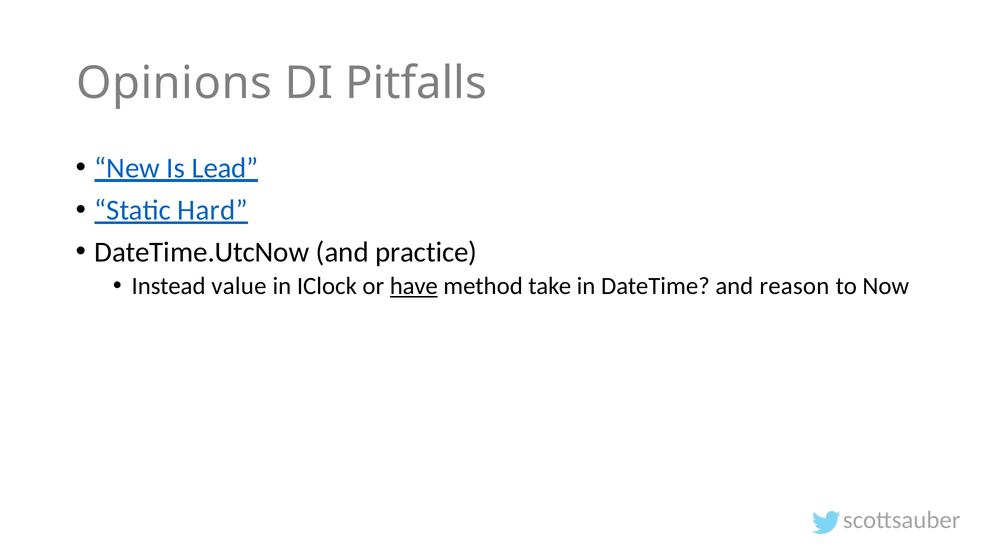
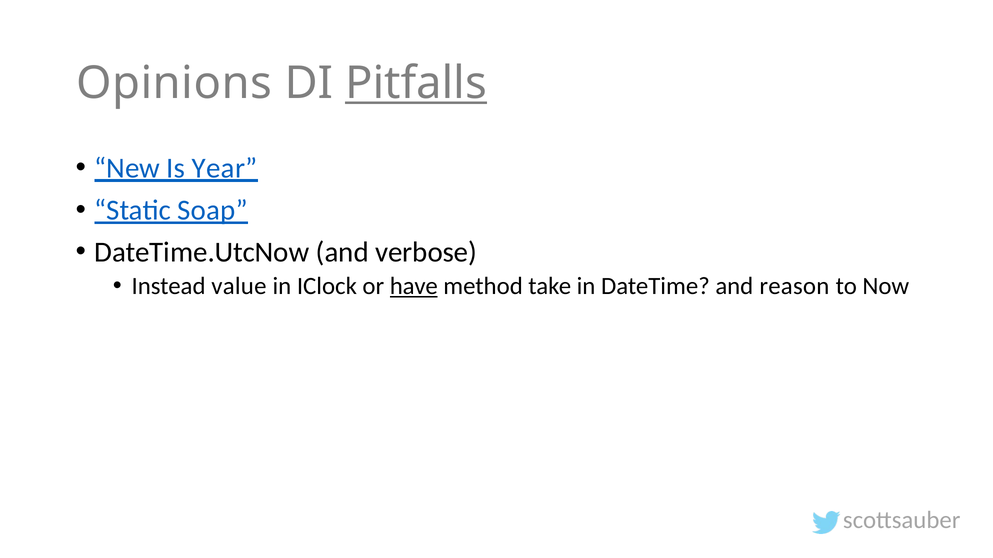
Pitfalls underline: none -> present (416, 83)
Lead: Lead -> Year (225, 168)
Hard: Hard -> Soap (213, 211)
practice: practice -> verbose (426, 252)
